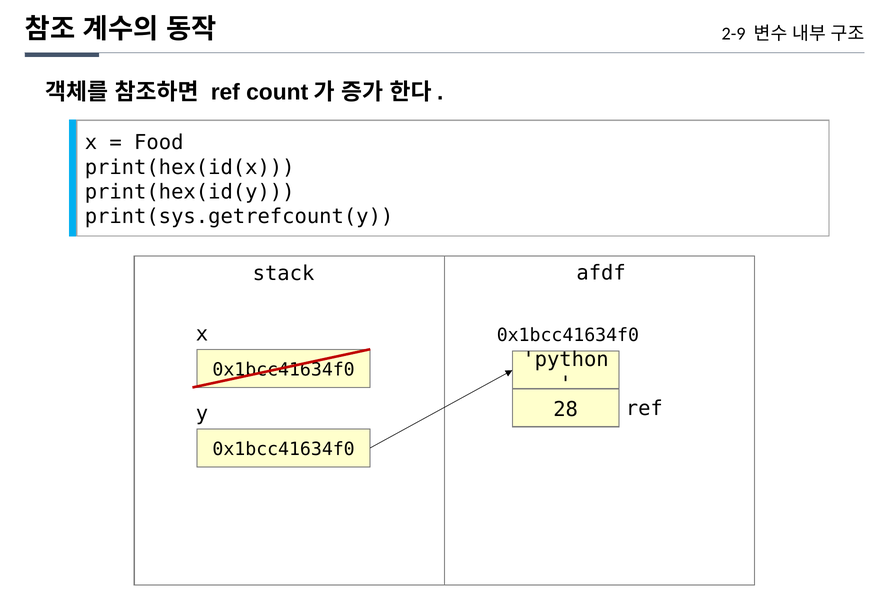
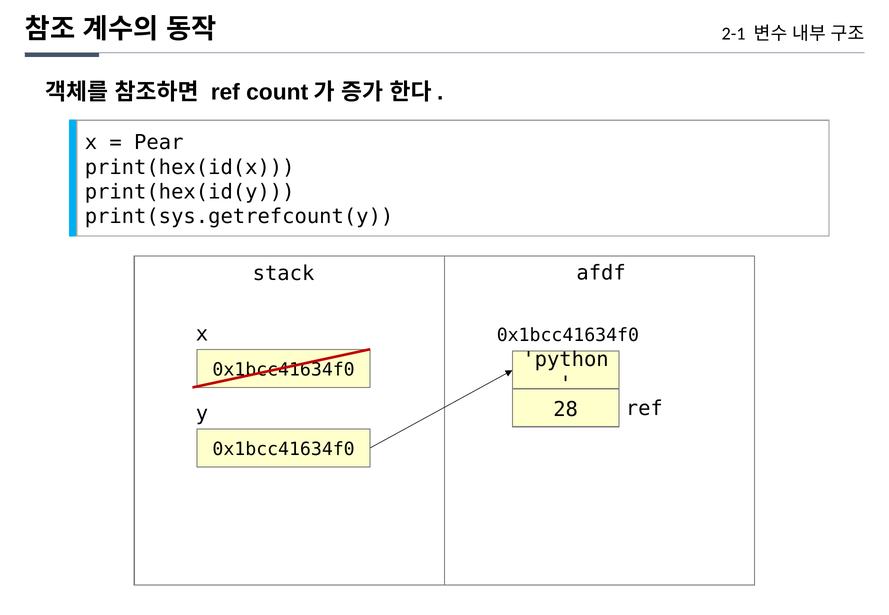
2-9: 2-9 -> 2-1 (734, 34)
Food: Food -> Pear (159, 143)
